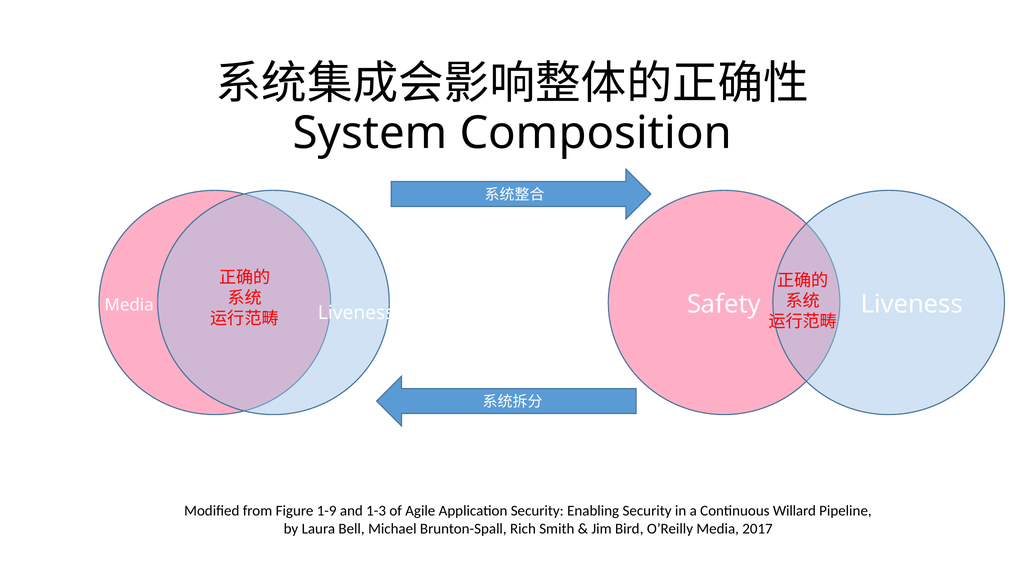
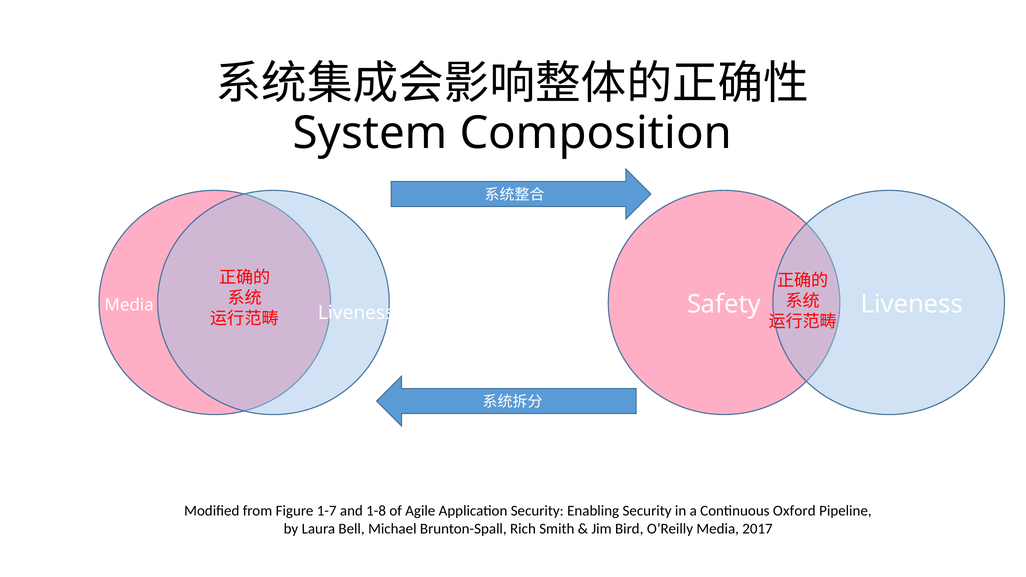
1-9: 1-9 -> 1-7 (327, 511)
1-3: 1-3 -> 1-8 (376, 511)
Willard: Willard -> Oxford (794, 511)
